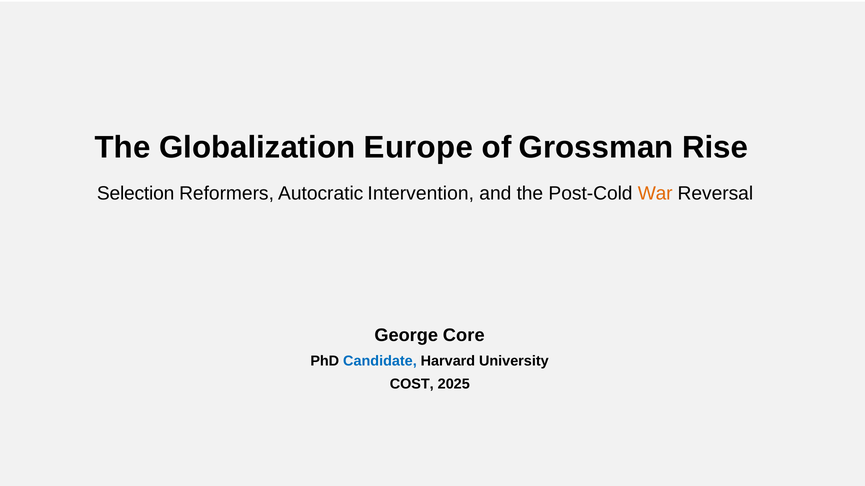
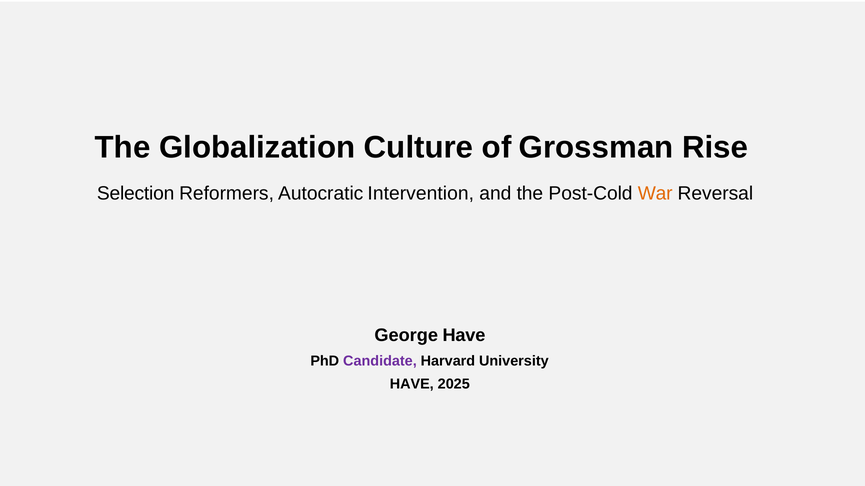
Europe: Europe -> Culture (419, 148)
George Core: Core -> Have (464, 336)
Candidate colour: blue -> purple (380, 361)
COST: COST -> HAVE (412, 385)
